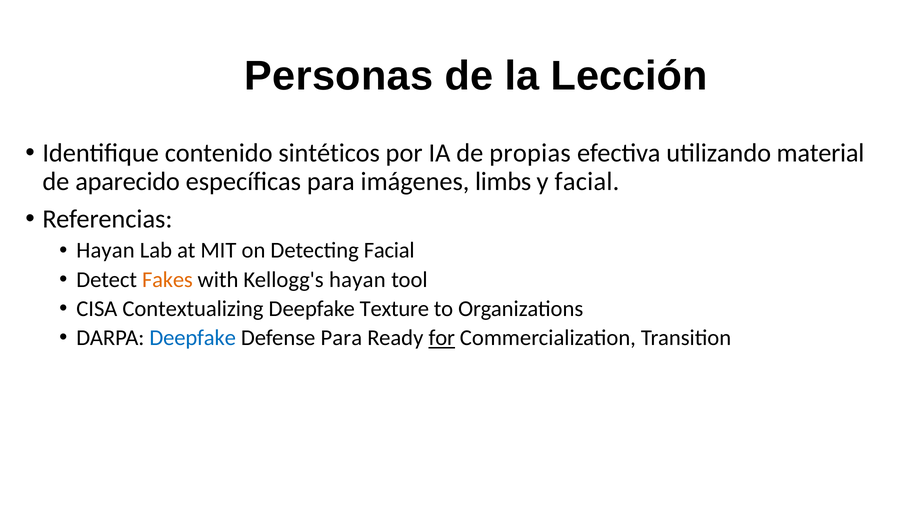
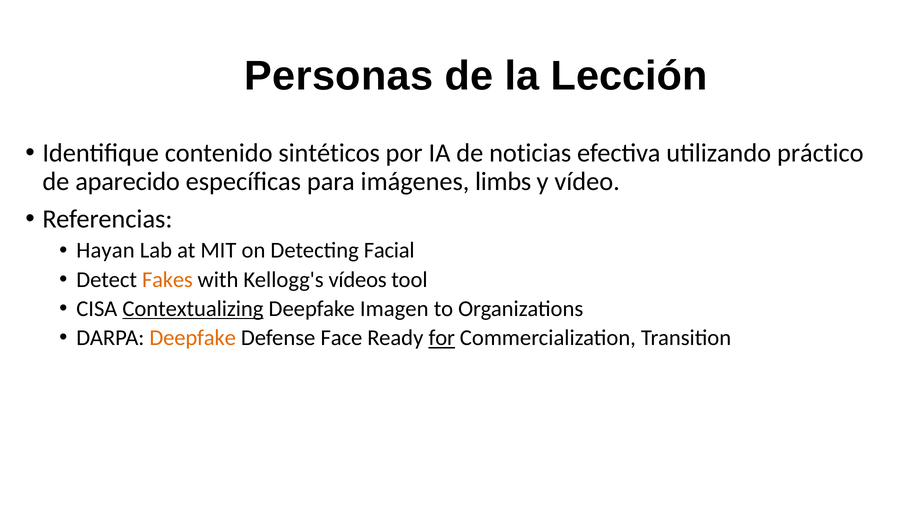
propias: propias -> noticias (530, 153)
material: material -> práctico (820, 153)
y facial: facial -> vídeo (587, 181)
Kellogg's hayan: hayan -> vídeos (358, 280)
Contextualizing underline: none -> present (193, 309)
Texture: Texture -> Imagen (394, 309)
Deepfake colour: blue -> orange (193, 338)
Defense Para: Para -> Face (341, 338)
